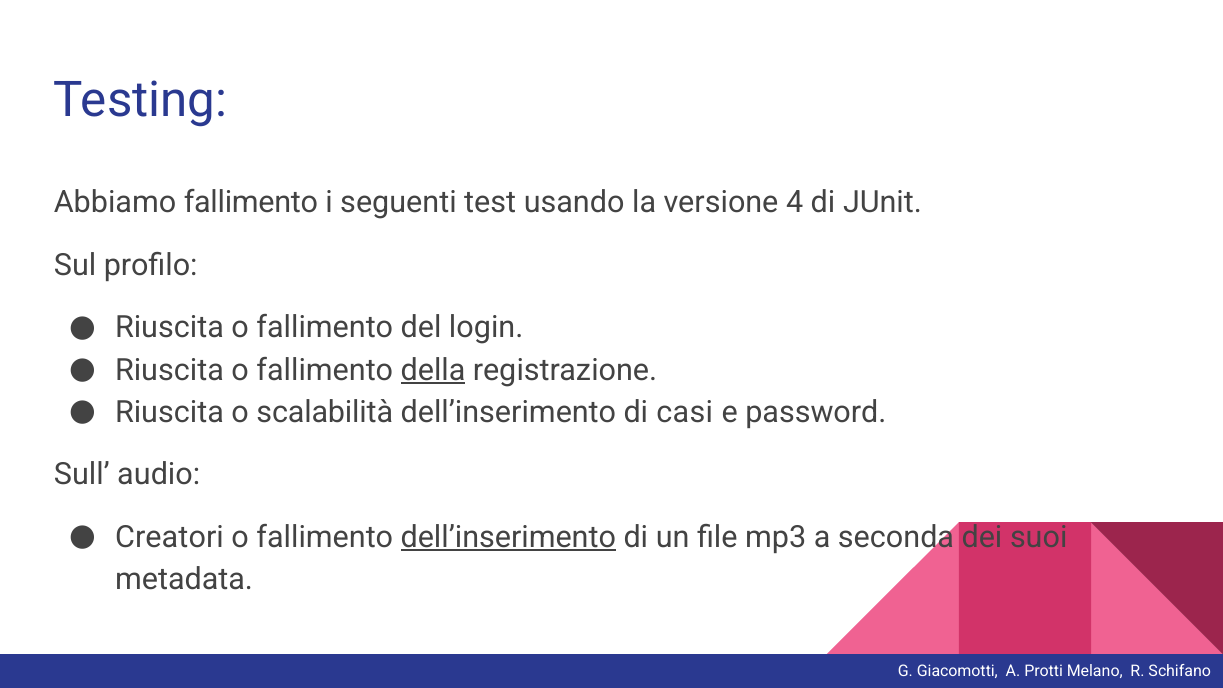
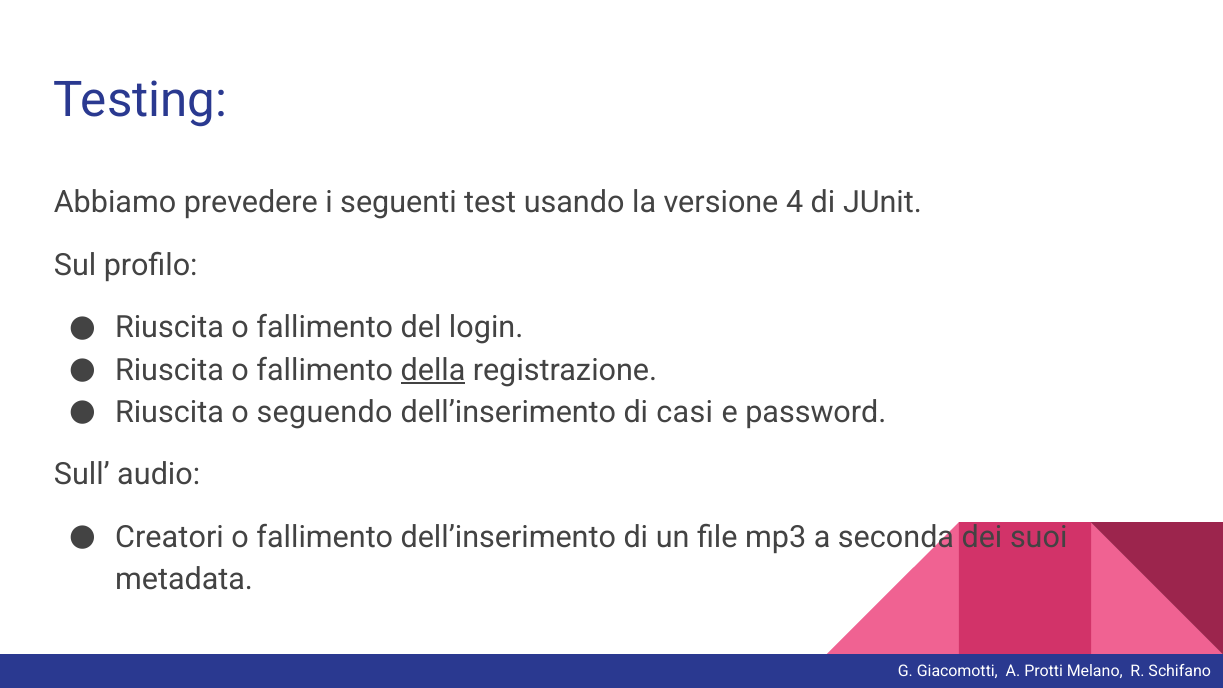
Abbiamo fallimento: fallimento -> prevedere (251, 203)
scalabilità: scalabilità -> seguendo (325, 412)
dell’inserimento underline: present -> none (508, 537)
